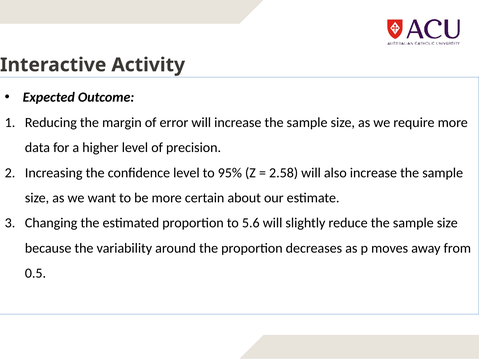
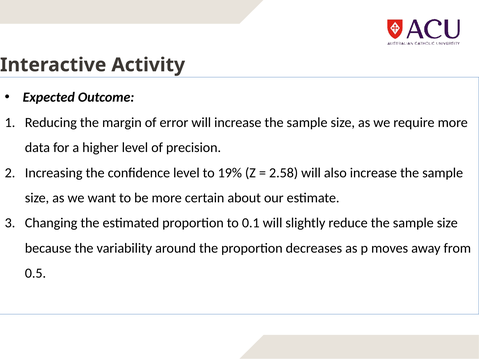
95%: 95% -> 19% (230, 173)
5.6: 5.6 -> 0.1 (251, 223)
